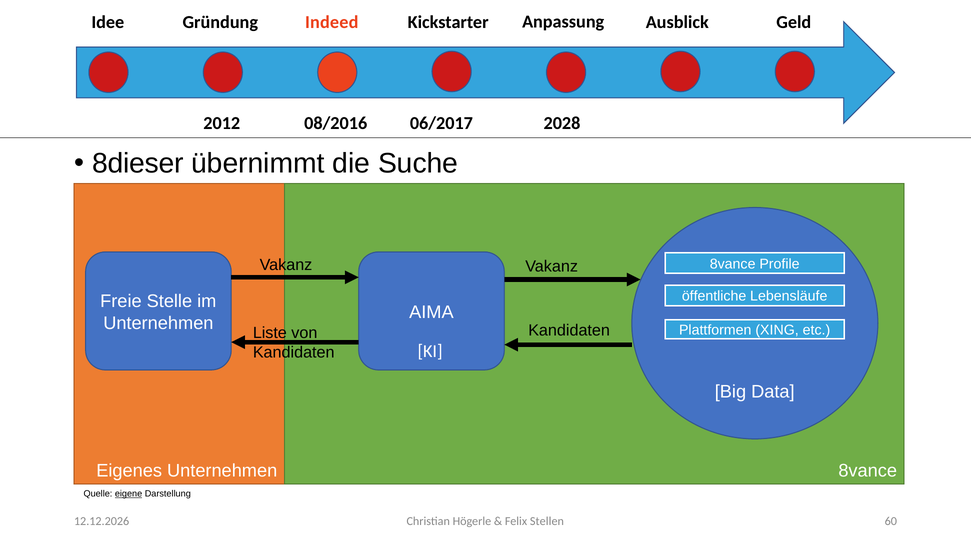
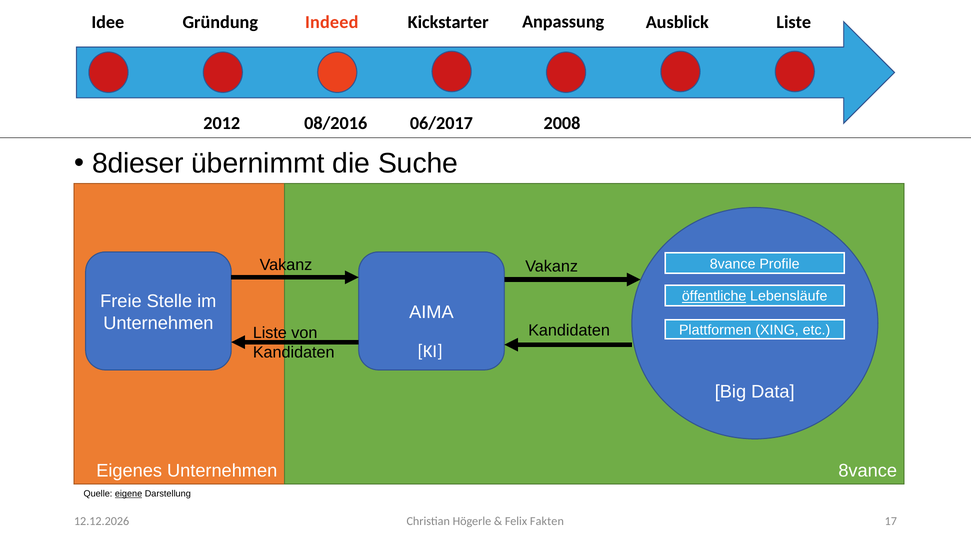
Ausblick Geld: Geld -> Liste (794, 22)
2028: 2028 -> 2008 (562, 123)
öffentliche underline: none -> present (714, 296)
60: 60 -> 17 (891, 521)
Stellen: Stellen -> Fakten (547, 522)
